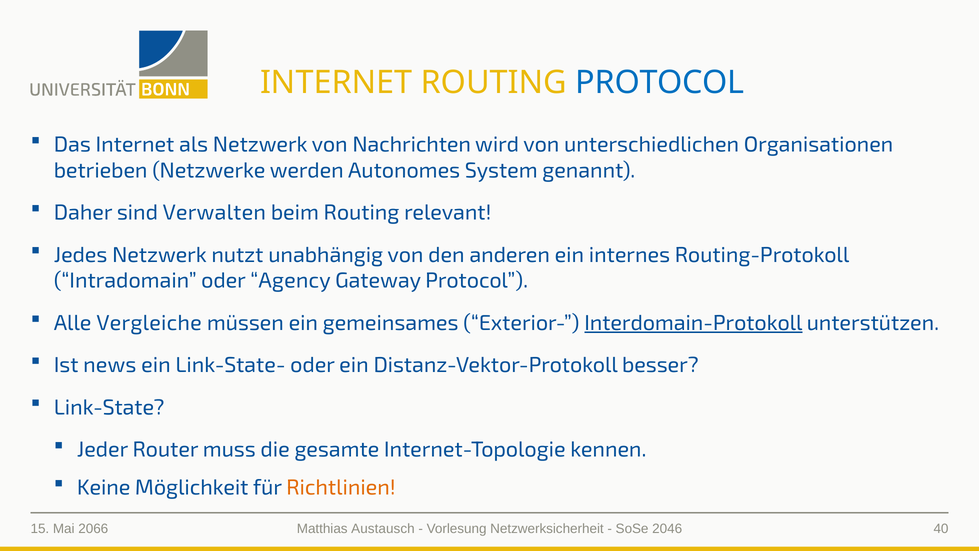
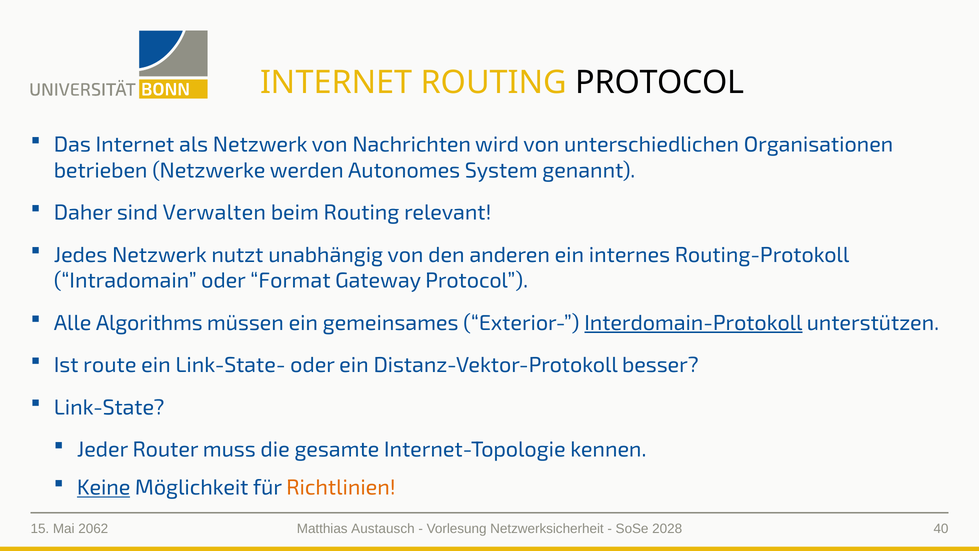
PROTOCOL colour: blue -> black (660, 82)
Agency: Agency -> Format (291, 281)
Vergleiche: Vergleiche -> Algorithms (149, 323)
news: news -> route (110, 365)
Keine underline: none -> present (104, 487)
2066: 2066 -> 2062 (93, 529)
2046: 2046 -> 2028 (667, 529)
